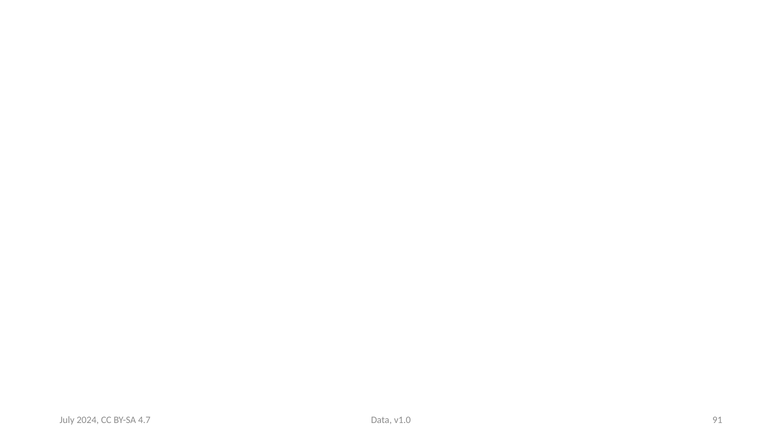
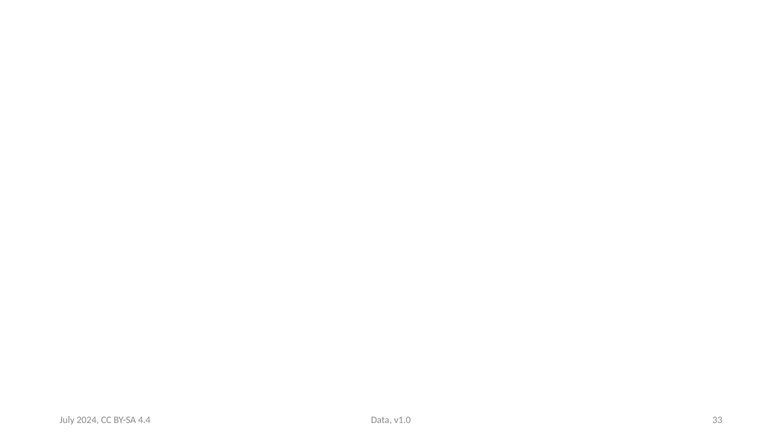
91: 91 -> 33 (717, 420)
4.7: 4.7 -> 4.4 (144, 420)
